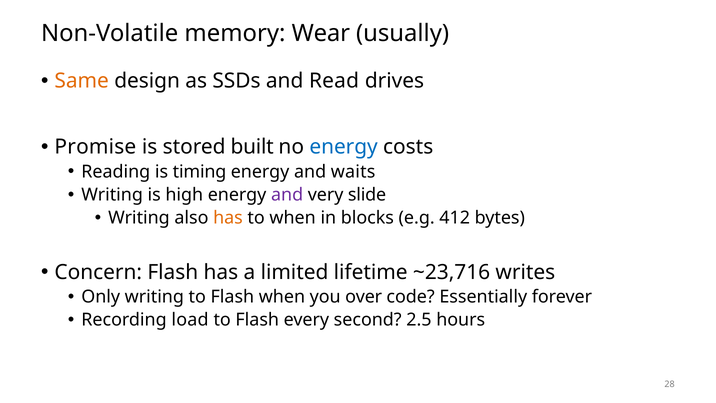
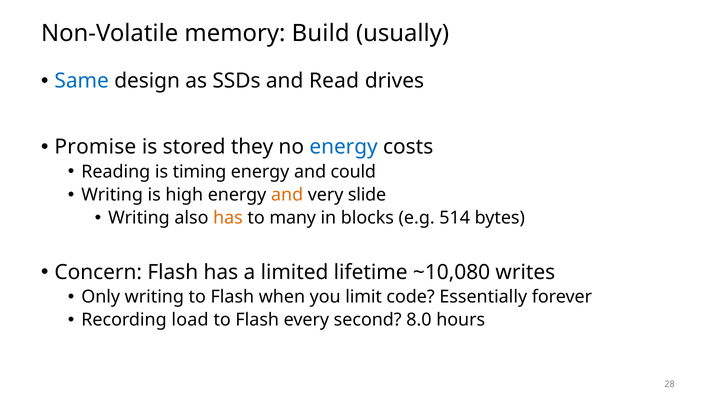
Wear: Wear -> Build (321, 33)
Same colour: orange -> blue (82, 81)
built: built -> they (252, 147)
waits: waits -> could (353, 172)
and colour: purple -> orange (287, 195)
to when: when -> many (293, 218)
412: 412 -> 514 (455, 218)
~23,716: ~23,716 -> ~10,080 (452, 272)
over: over -> limit (364, 297)
2.5: 2.5 -> 8.0 (419, 320)
